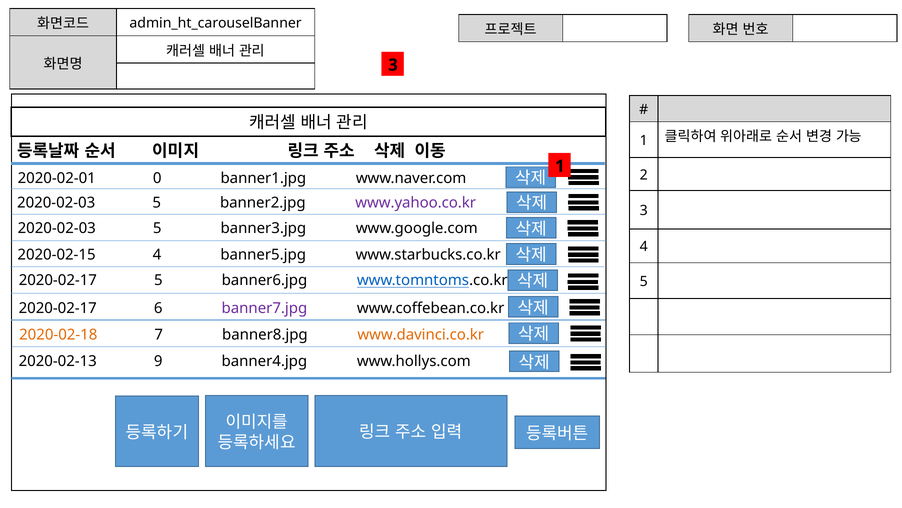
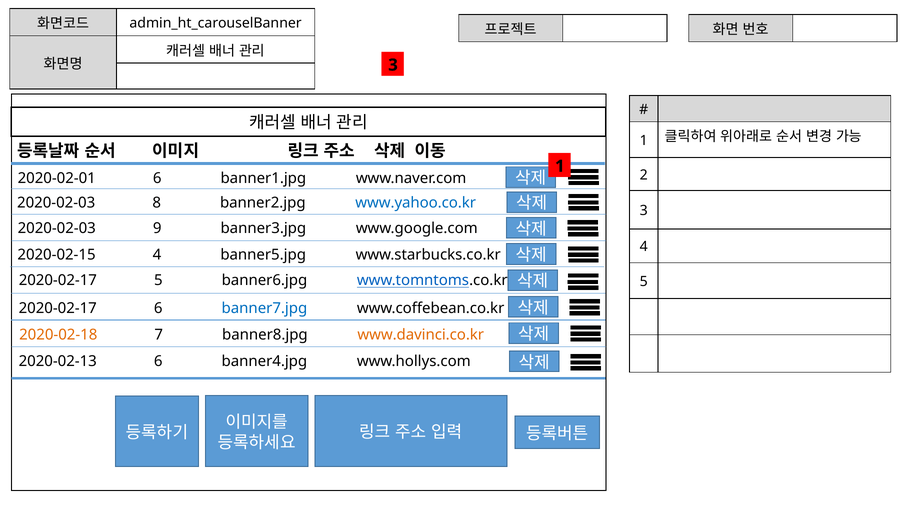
2020-02-01 0: 0 -> 6 (157, 178)
5: 5 -> 8 (157, 203)
www.yahoo.co.kr colour: purple -> blue (416, 203)
5: 5 -> 9 (157, 228)
banner7.jpg colour: purple -> blue (264, 308)
2020-02-13 9: 9 -> 6 (158, 361)
